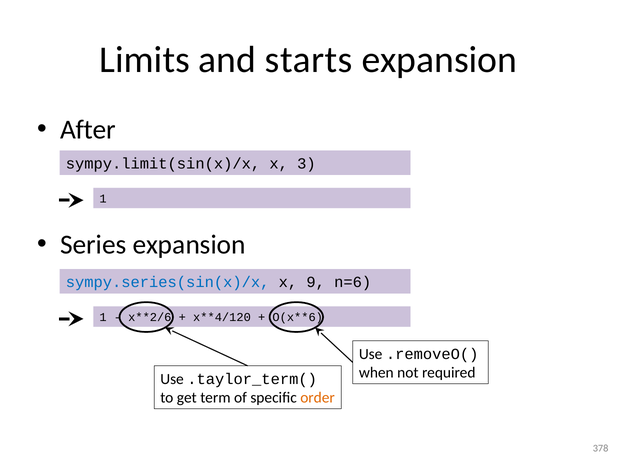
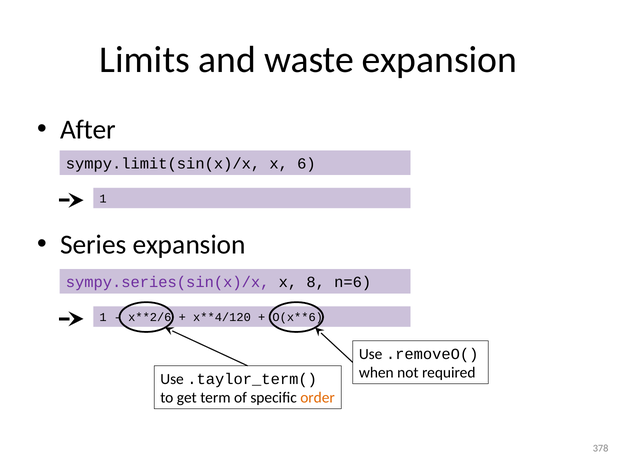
starts: starts -> waste (309, 60)
3: 3 -> 6 (306, 164)
sympy.series(sin(x)/x colour: blue -> purple (168, 282)
9: 9 -> 8 (316, 282)
